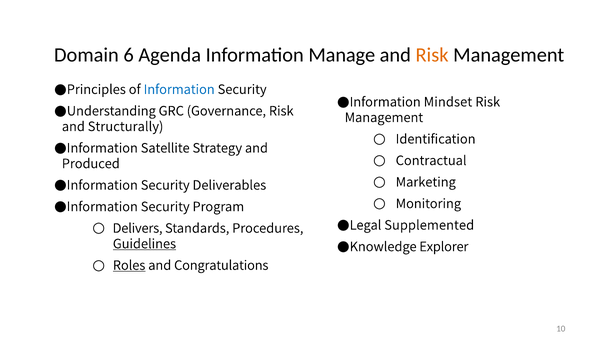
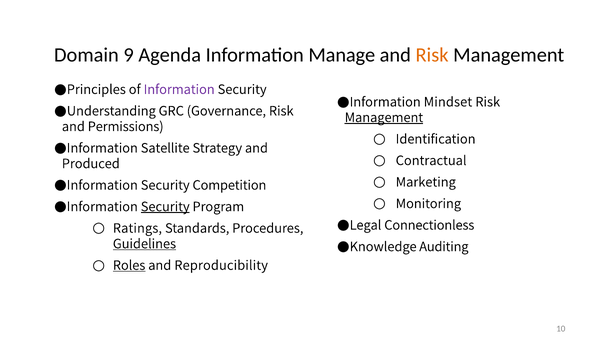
6: 6 -> 9 (129, 55)
Information colour: blue -> purple (179, 89)
Management underline: none -> present (384, 117)
Structurally: Structurally -> Permissions (126, 126)
Deliverables: Deliverables -> Competition (229, 185)
Security underline: none -> present (165, 207)
Supplemented: Supplemented -> Connectionless (429, 225)
Delivers: Delivers -> Ratings (137, 228)
Explorer: Explorer -> Auditing (444, 247)
Congratulations: Congratulations -> Reproducibility (221, 265)
